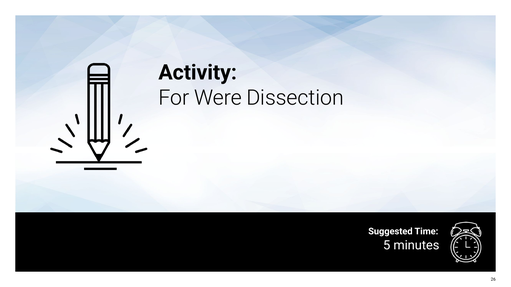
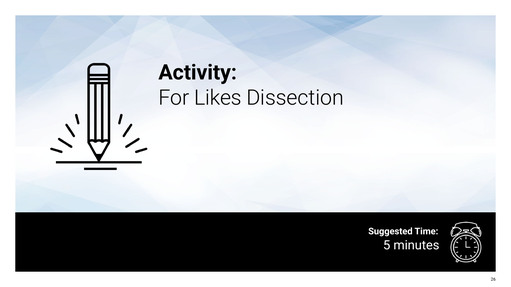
Were: Were -> Likes (218, 98)
